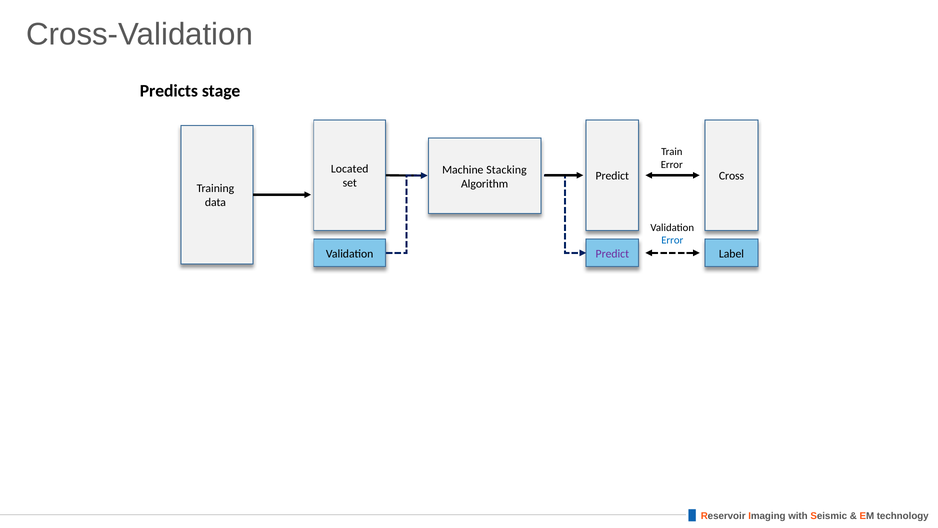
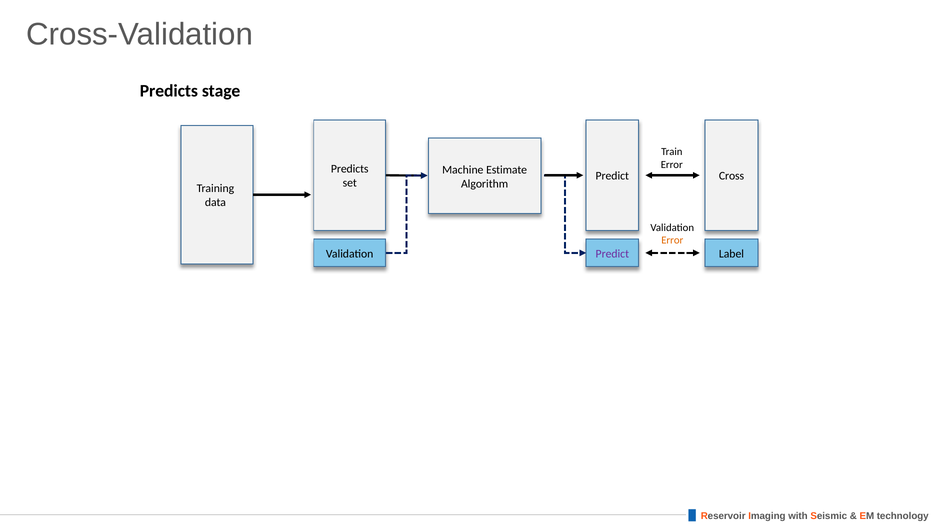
Located: Located -> Predicts (350, 169)
Stacking: Stacking -> Estimate (507, 170)
Error colour: blue -> orange (672, 240)
